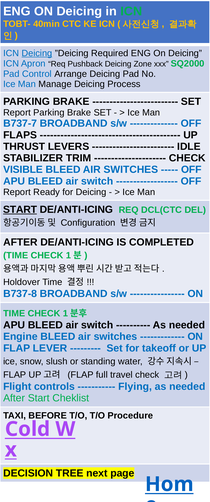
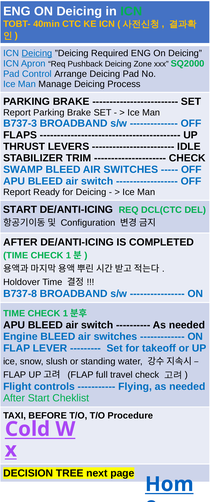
B737-7: B737-7 -> B737-3 (20, 124)
VISIBLE: VISIBLE -> SWAMP (23, 170)
START underline: present -> none (20, 210)
